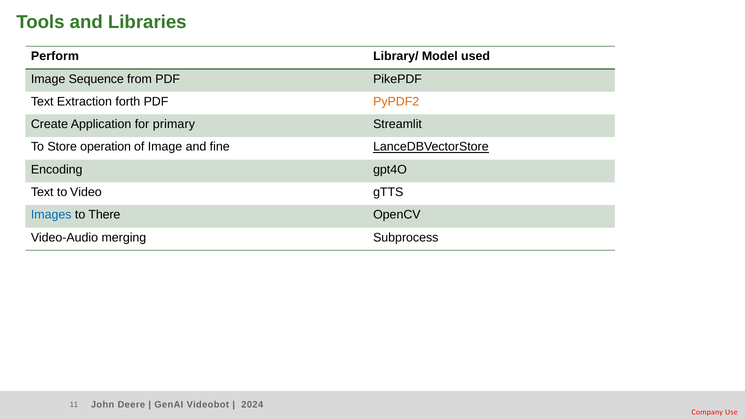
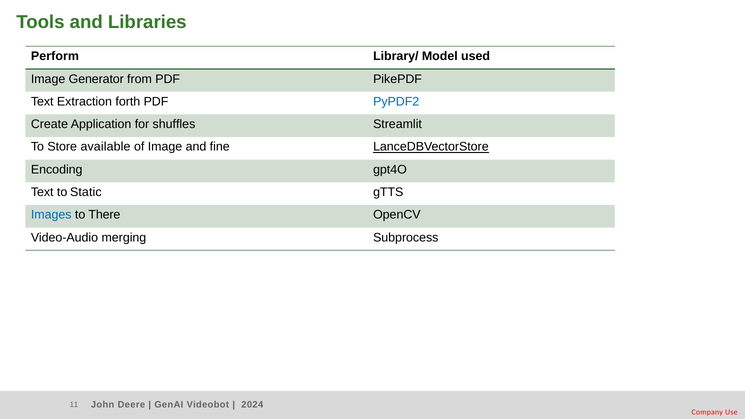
Sequence: Sequence -> Generator (96, 79)
PyPDF2 colour: orange -> blue (396, 102)
primary: primary -> shuffles (174, 124)
operation: operation -> available (105, 147)
Video: Video -> Static (86, 192)
